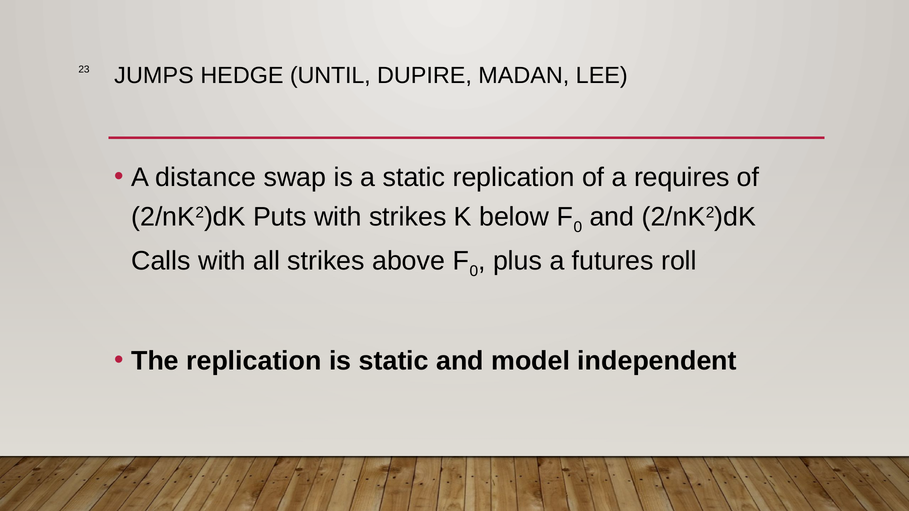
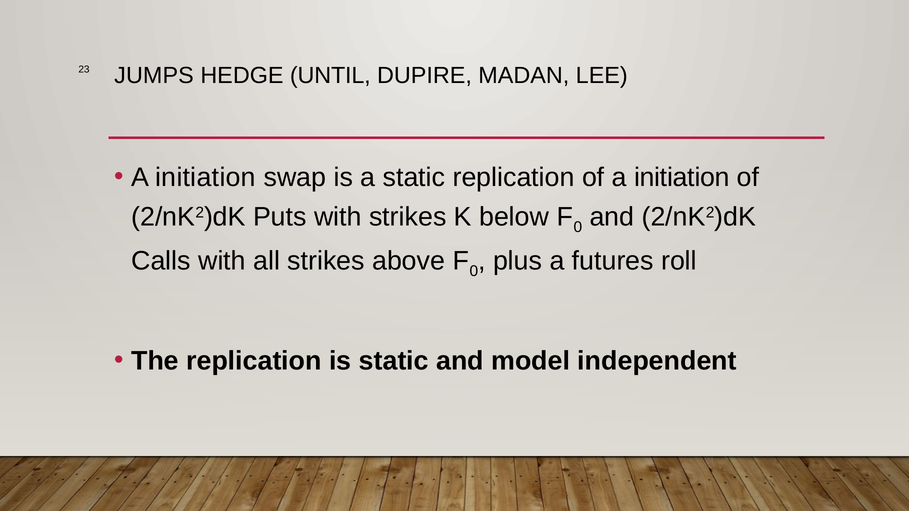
distance: distance -> initiation (206, 178)
of a requires: requires -> initiation (682, 178)
